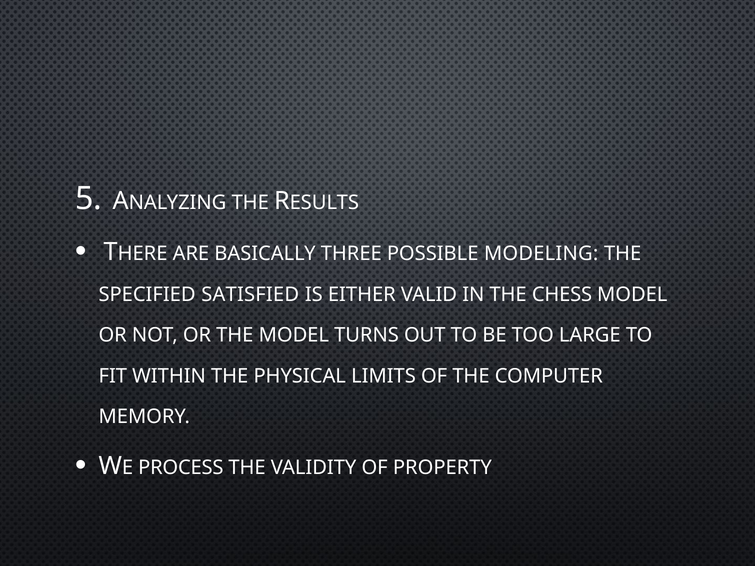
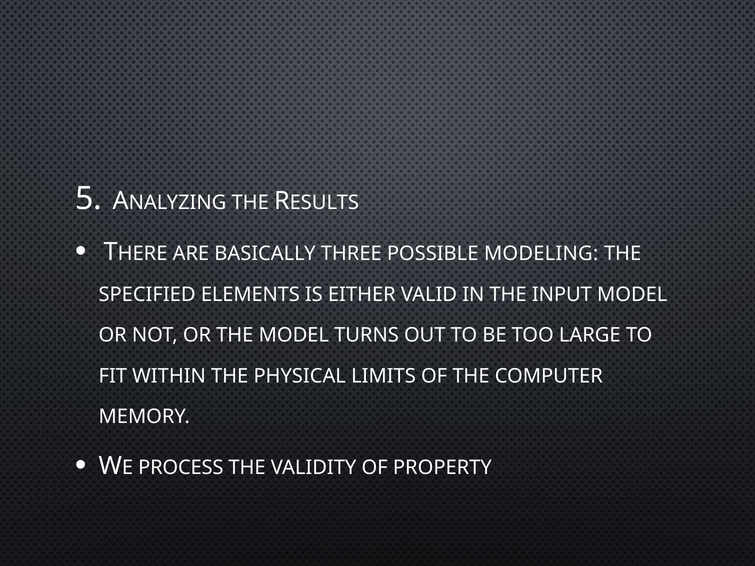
SATISFIED: SATISFIED -> ELEMENTS (250, 295)
CHESS: CHESS -> INPUT (562, 295)
